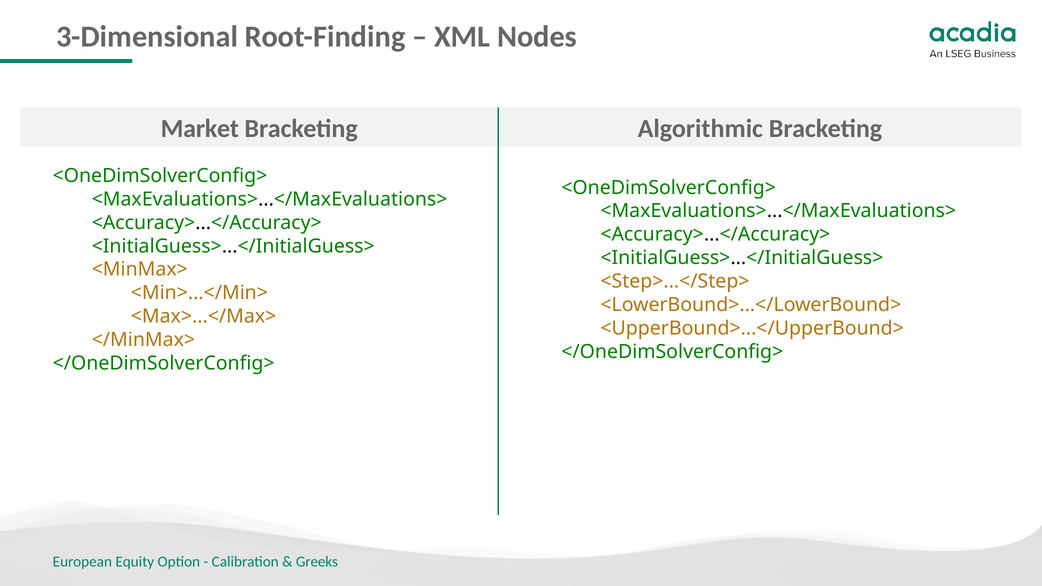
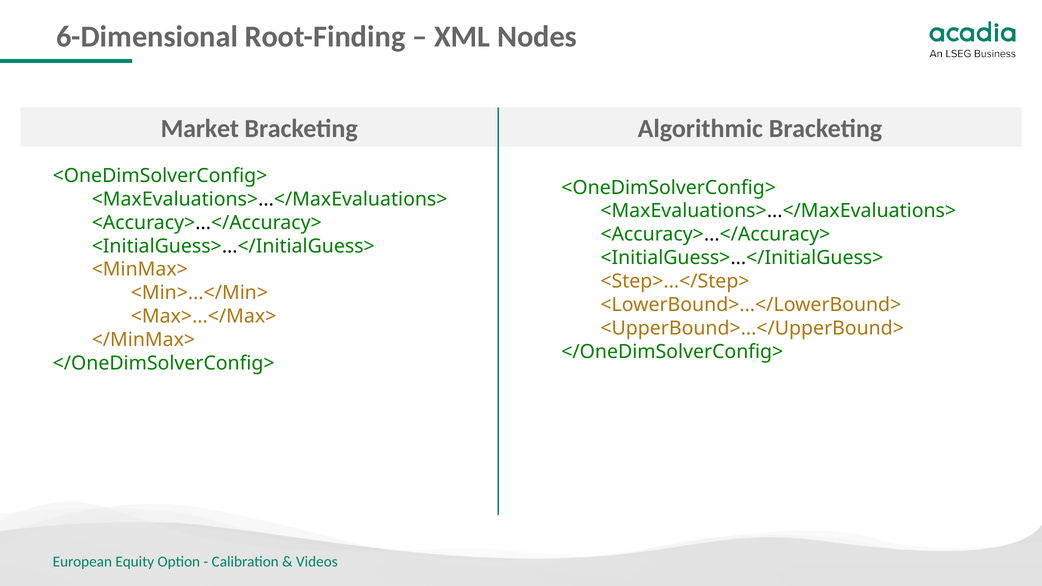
3-Dimensional: 3-Dimensional -> 6-Dimensional (147, 37)
Greeks: Greeks -> Videos (317, 562)
